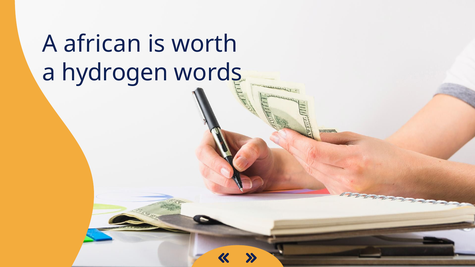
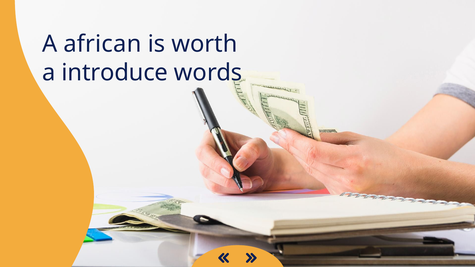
hydrogen: hydrogen -> introduce (115, 73)
